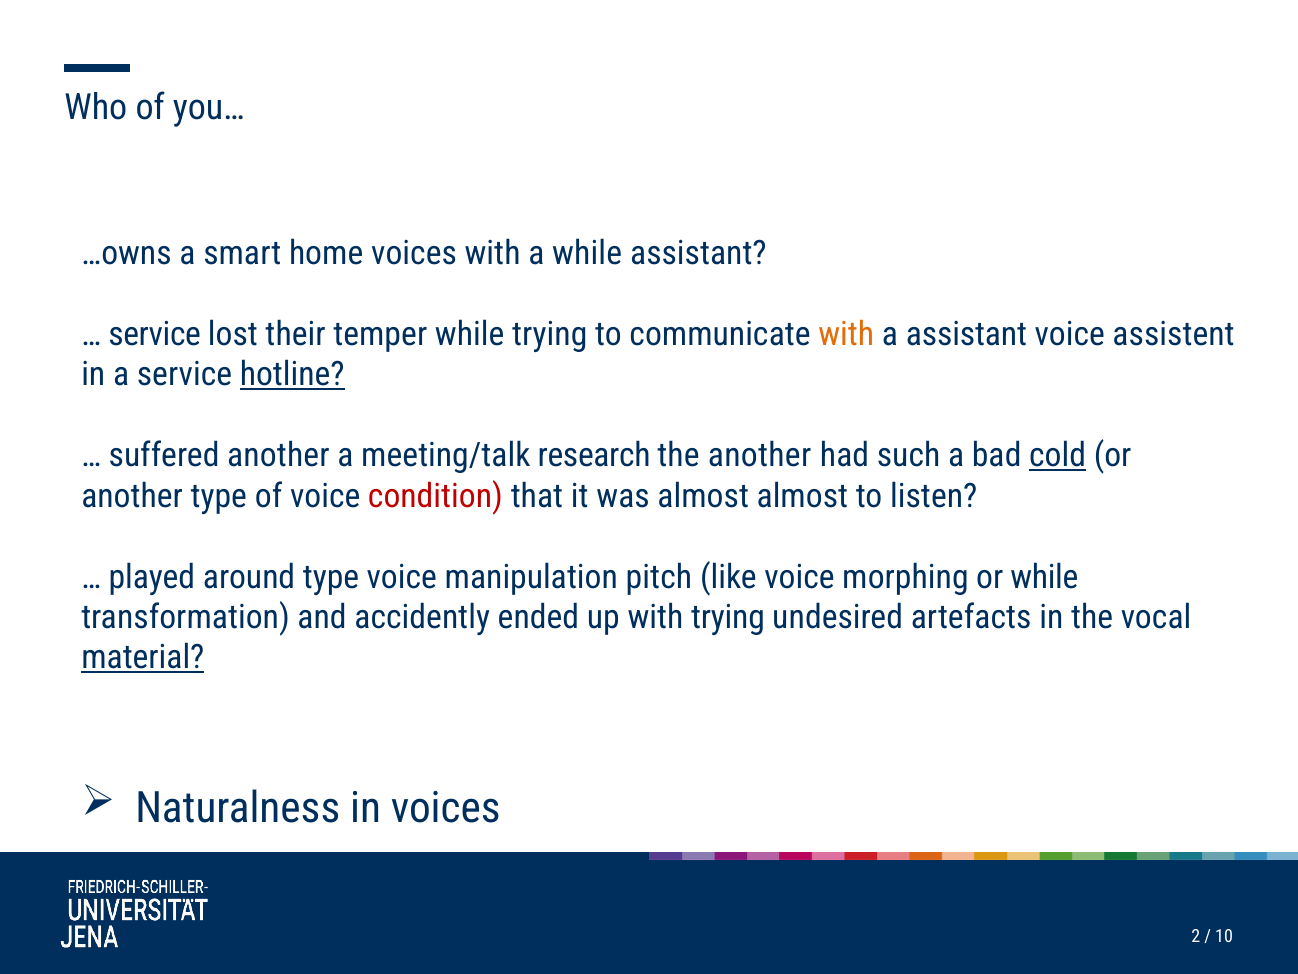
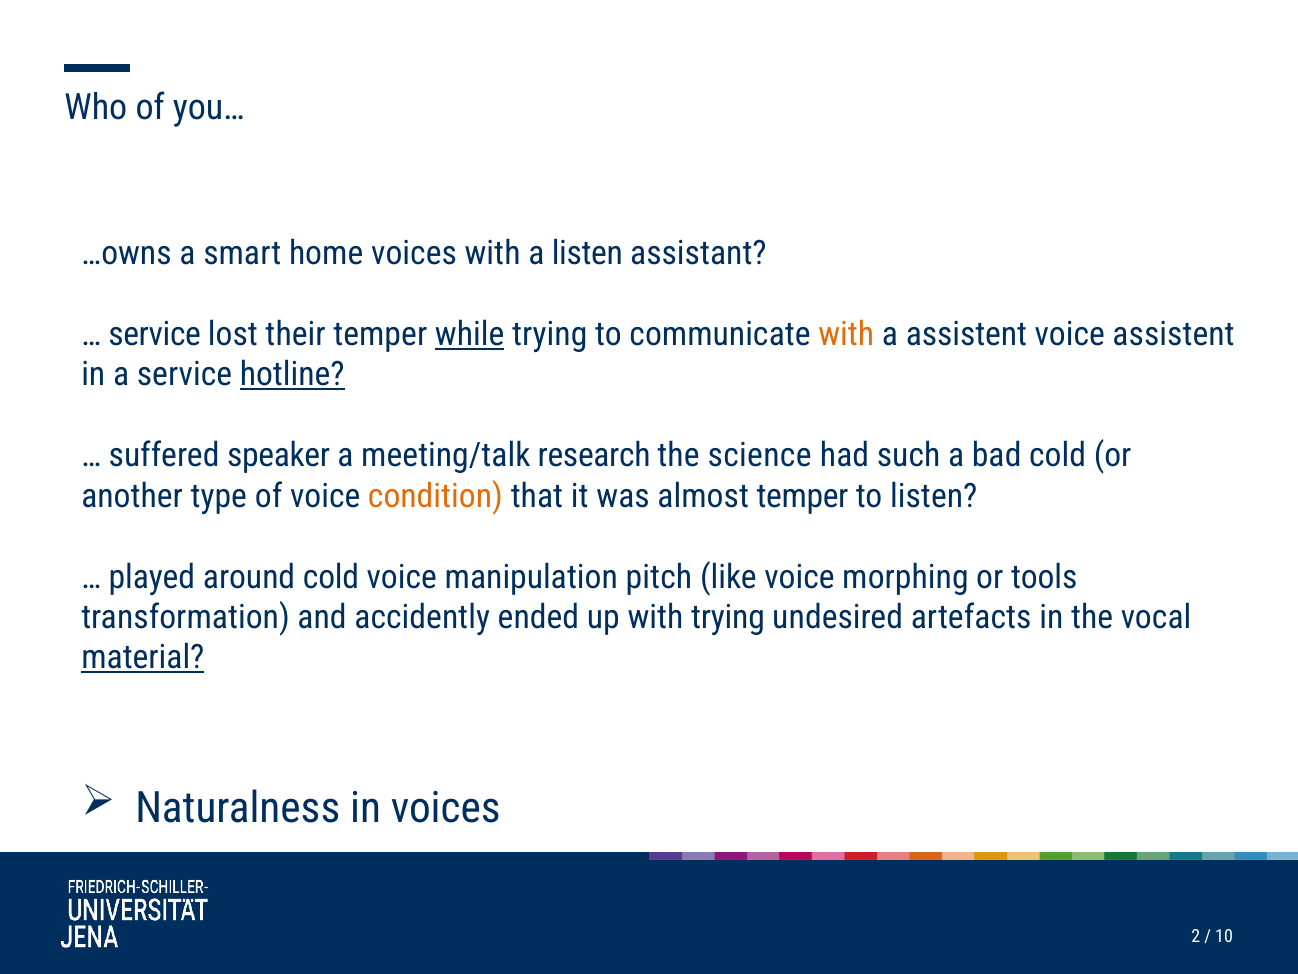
a while: while -> listen (587, 253)
while underline: none -> present (470, 334)
a assistant: assistant -> assistent (966, 334)
suffered another: another -> speaker (279, 455)
the another: another -> science (760, 455)
cold underline: present -> none (1058, 455)
condition colour: red -> orange (435, 496)
almost almost: almost -> temper (803, 496)
around type: type -> cold (331, 577)
or while: while -> tools (1044, 577)
